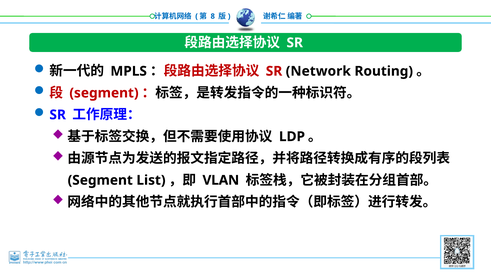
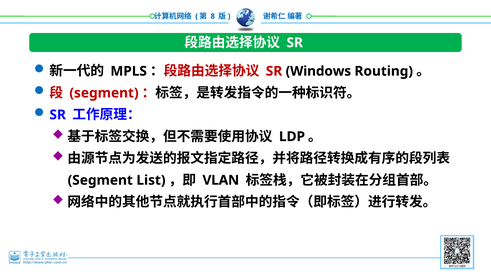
Network: Network -> Windows (318, 71)
